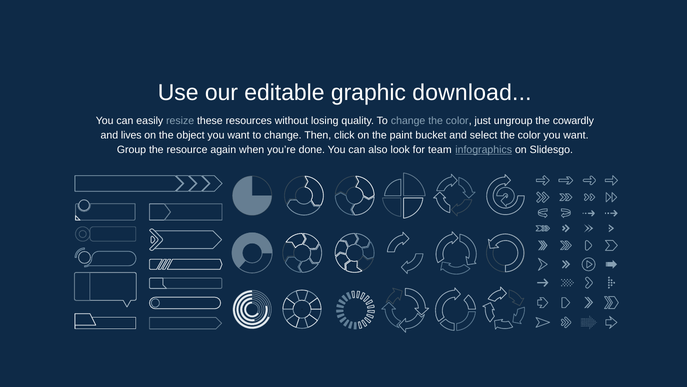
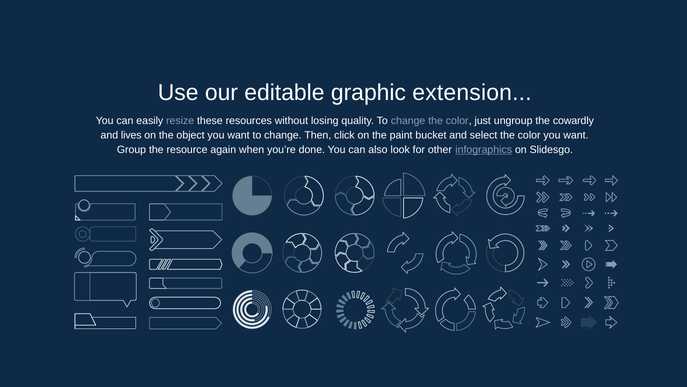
download: download -> extension (472, 92)
team: team -> other (440, 149)
